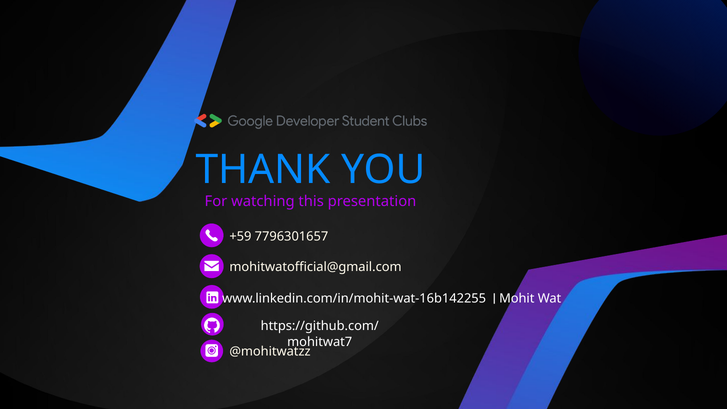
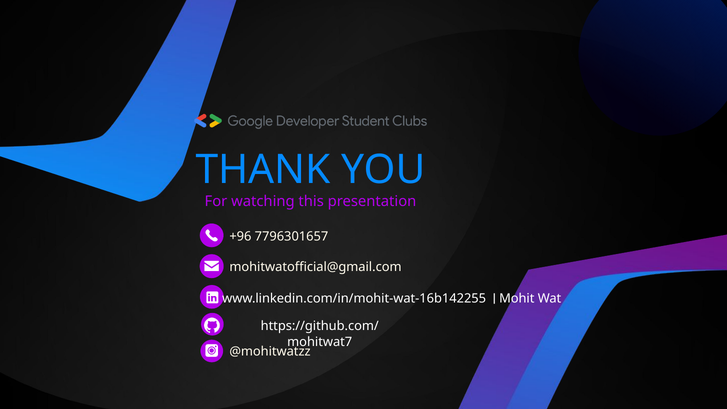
+59: +59 -> +96 (240, 236)
